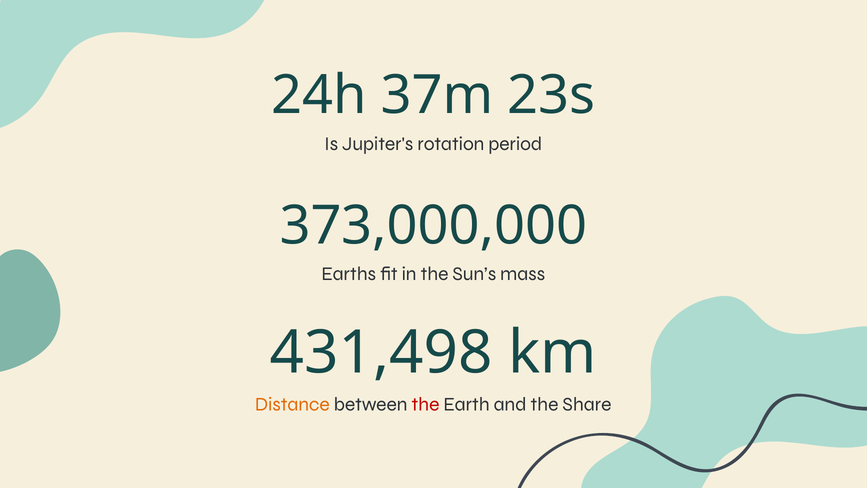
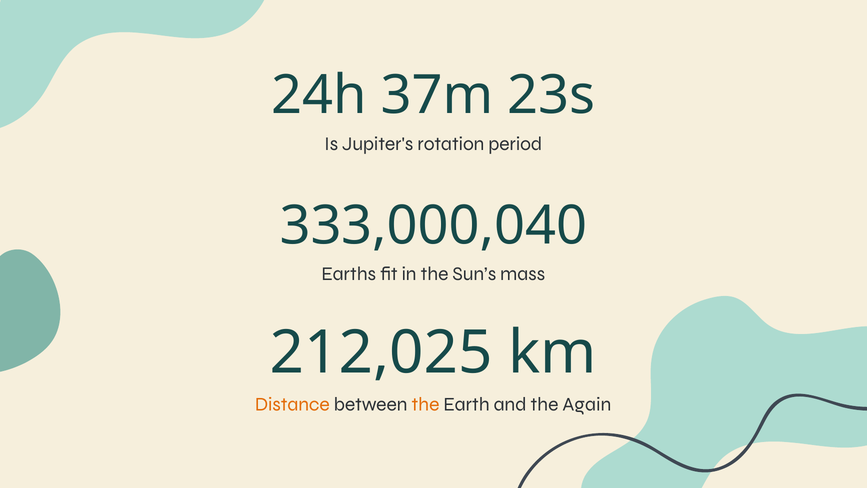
373,000,000: 373,000,000 -> 333,000,040 (433, 226)
431,498: 431,498 -> 212,025 (381, 353)
the colour: red -> orange (425, 404)
Share: Share -> Again (587, 404)
